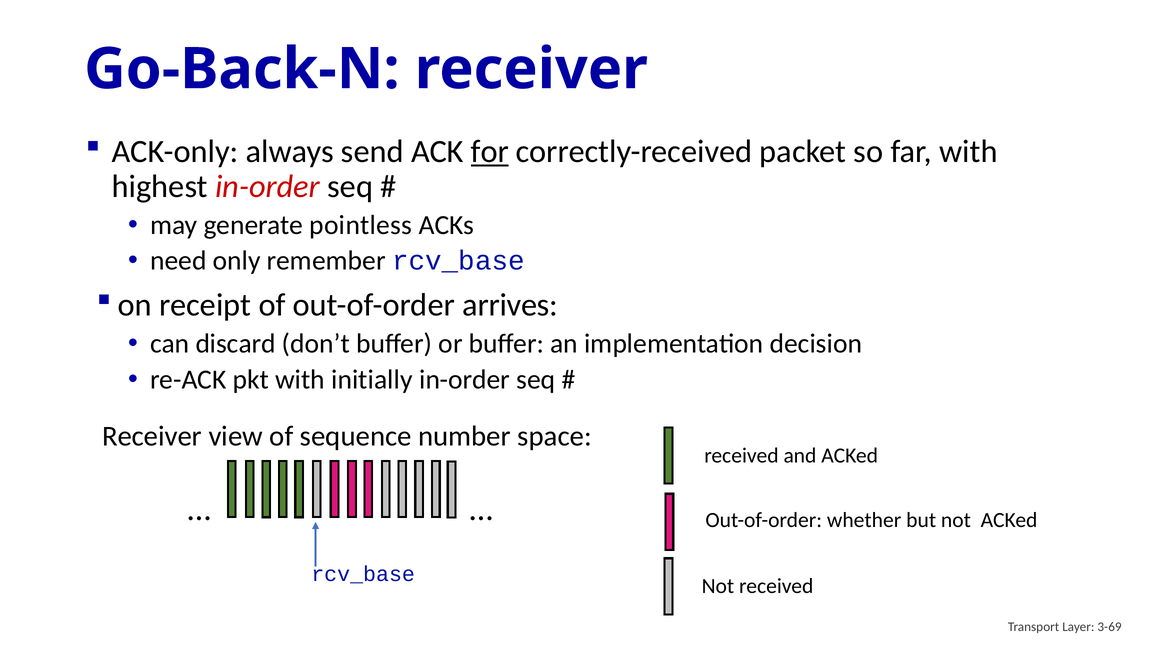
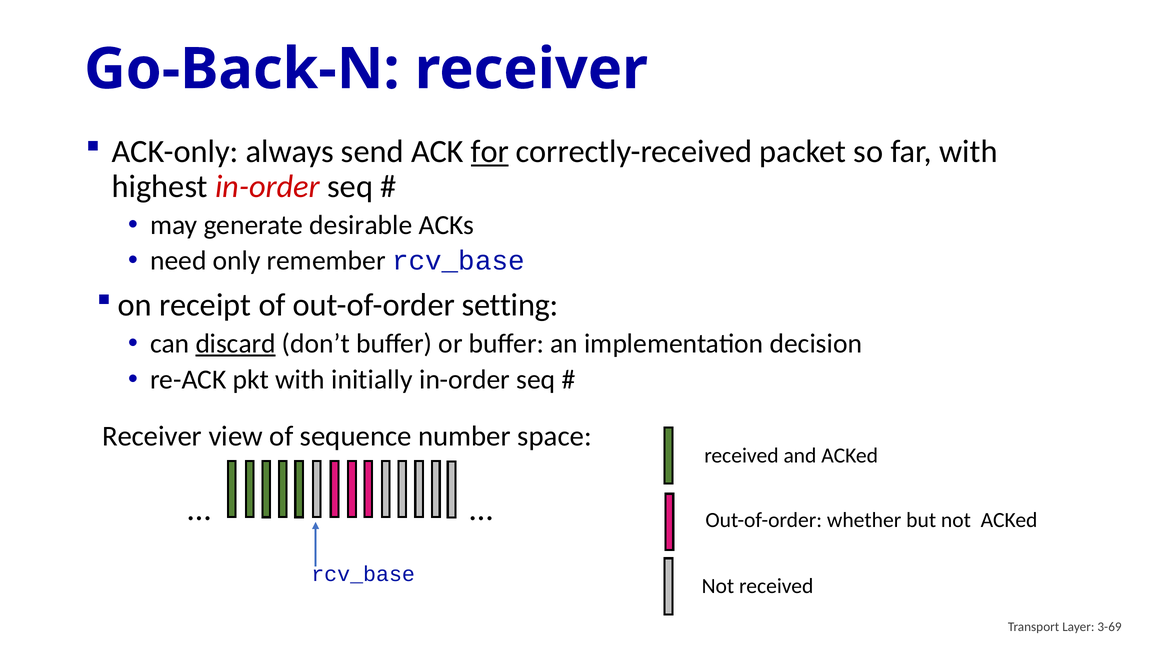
pointless: pointless -> desirable (361, 225)
arrives: arrives -> setting (510, 305)
discard underline: none -> present (236, 344)
